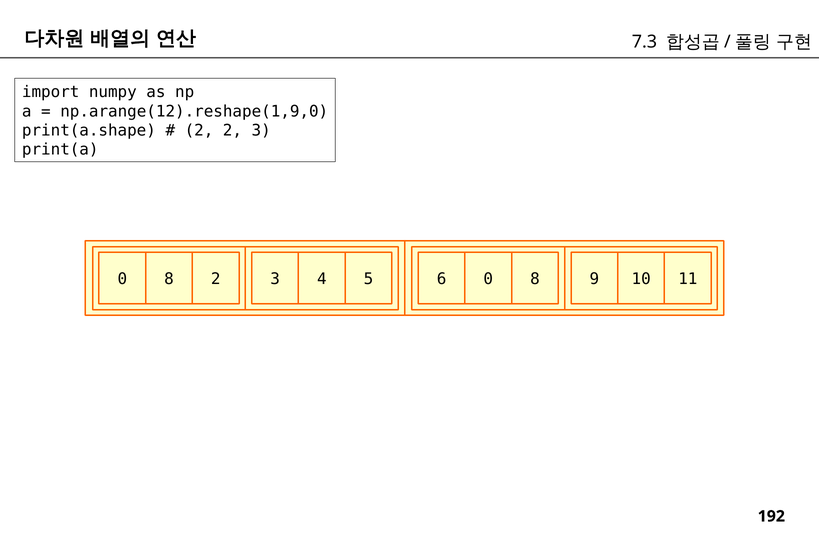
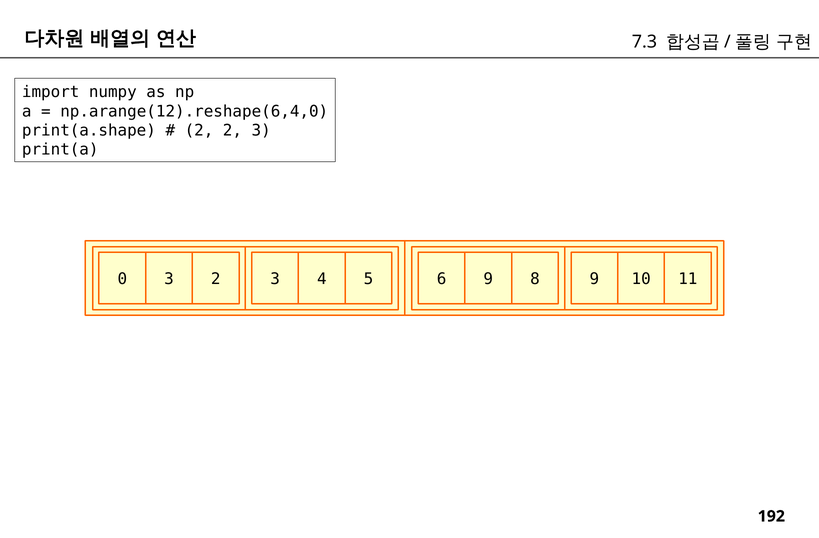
np.arange(12).reshape(1,9,0: np.arange(12).reshape(1,9,0 -> np.arange(12).reshape(6,4,0 (194, 111)
8: 8 -> 3 (169, 279)
6 0: 0 -> 9 (488, 279)
